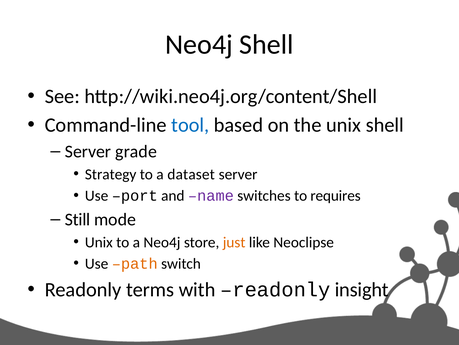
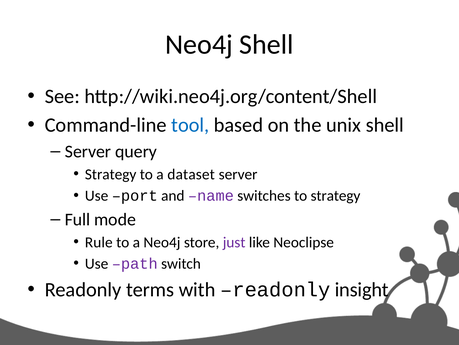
grade: grade -> query (136, 151)
to requires: requires -> strategy (335, 195)
Still: Still -> Full (78, 219)
Unix: Unix -> Rule (99, 242)
just colour: orange -> purple (234, 242)
path colour: orange -> purple (135, 263)
